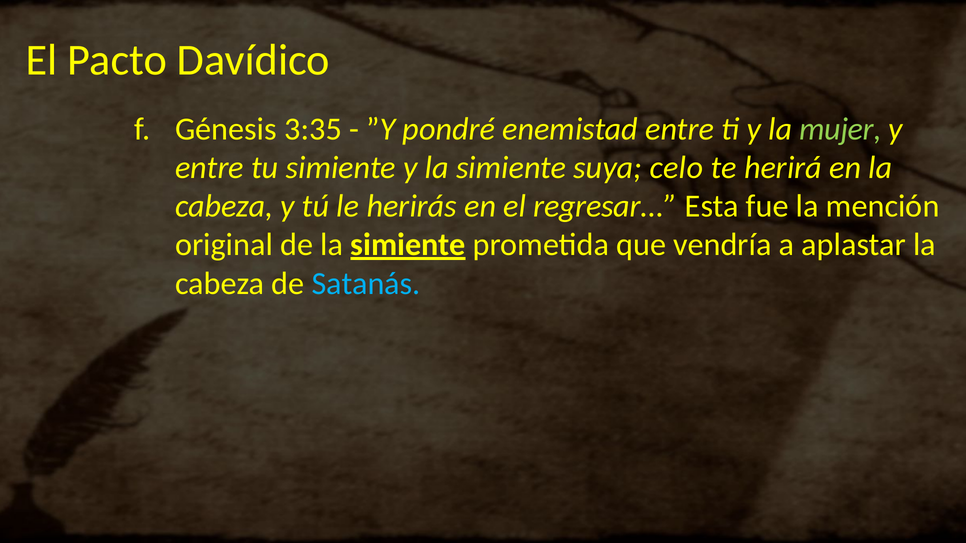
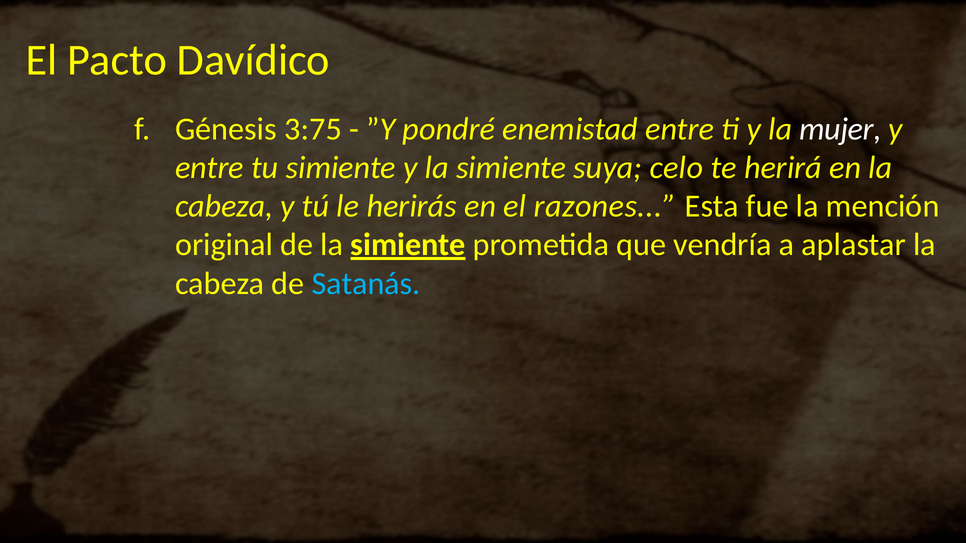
3:35: 3:35 -> 3:75 (313, 129)
mujer colour: light green -> white (840, 129)
regresar: regresar -> razones (605, 206)
